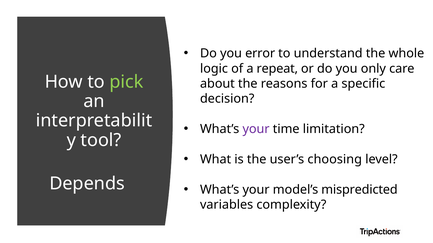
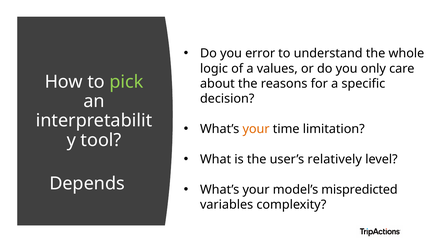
repeat: repeat -> values (277, 69)
your colour: purple -> orange (256, 129)
choosing: choosing -> relatively (335, 160)
